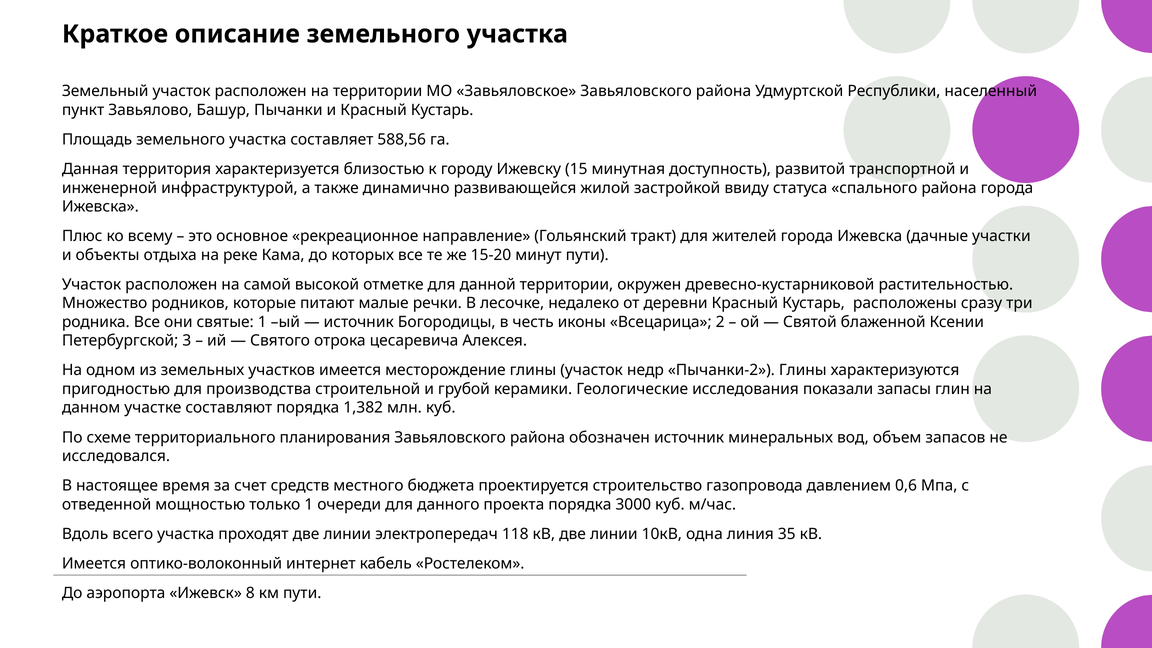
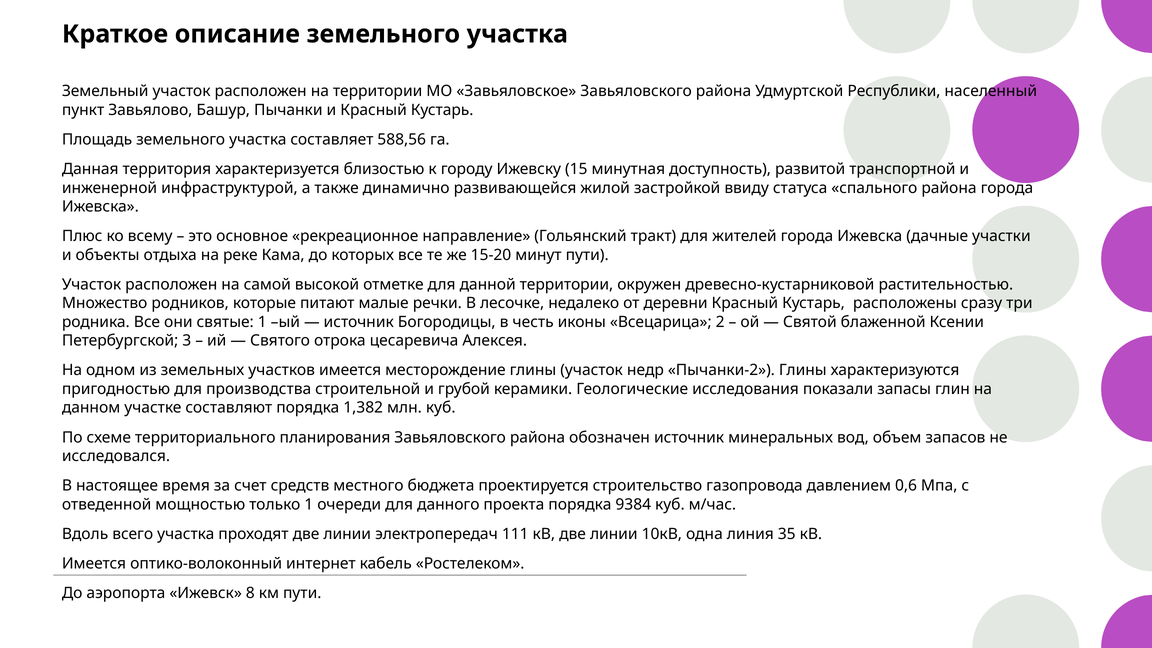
3000: 3000 -> 9384 (633, 504)
118: 118 -> 111 (515, 534)
